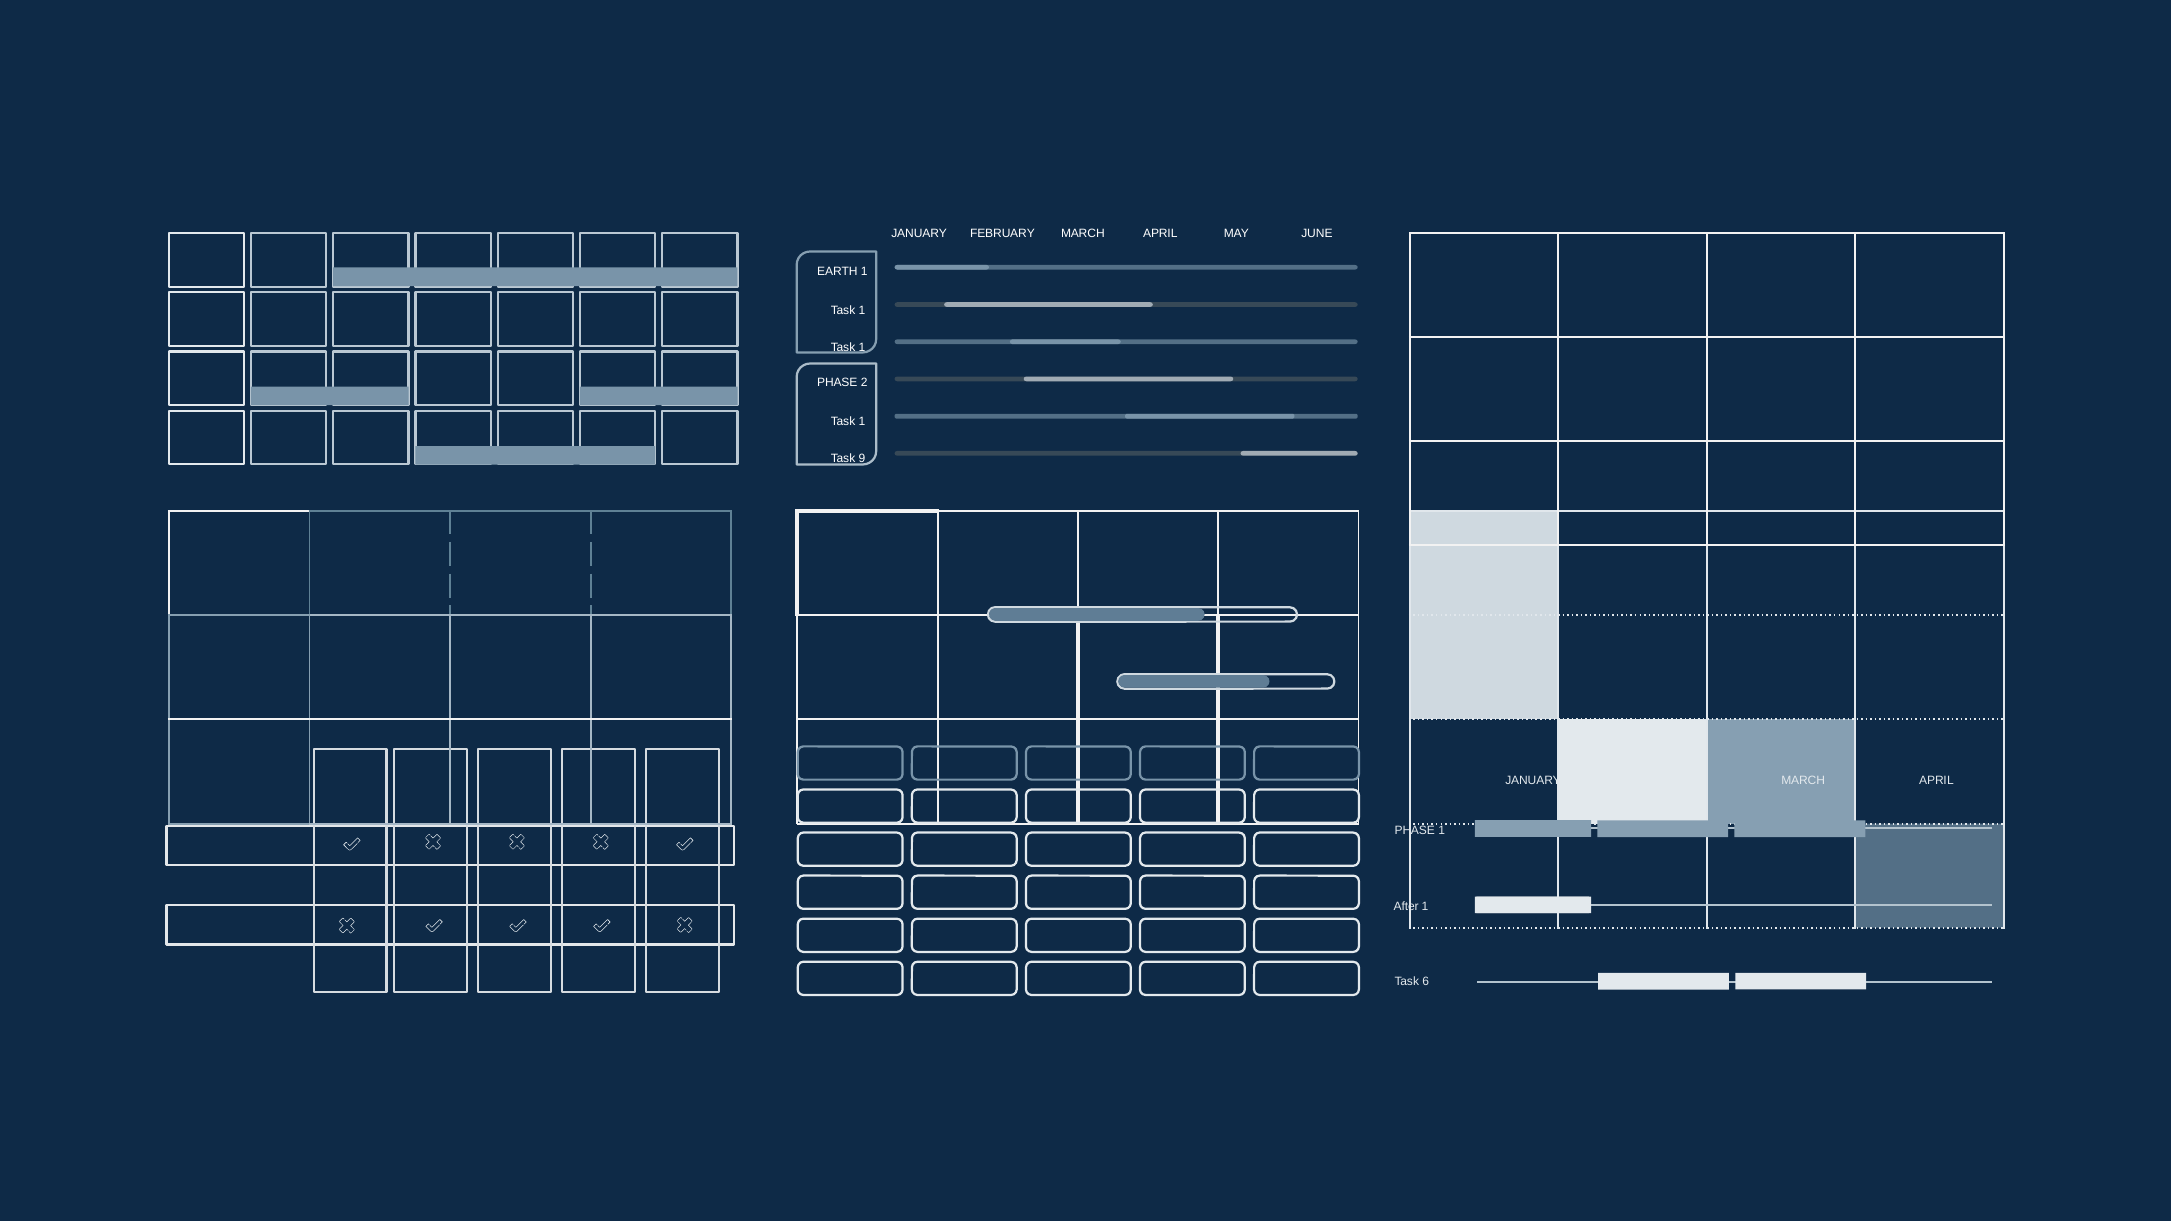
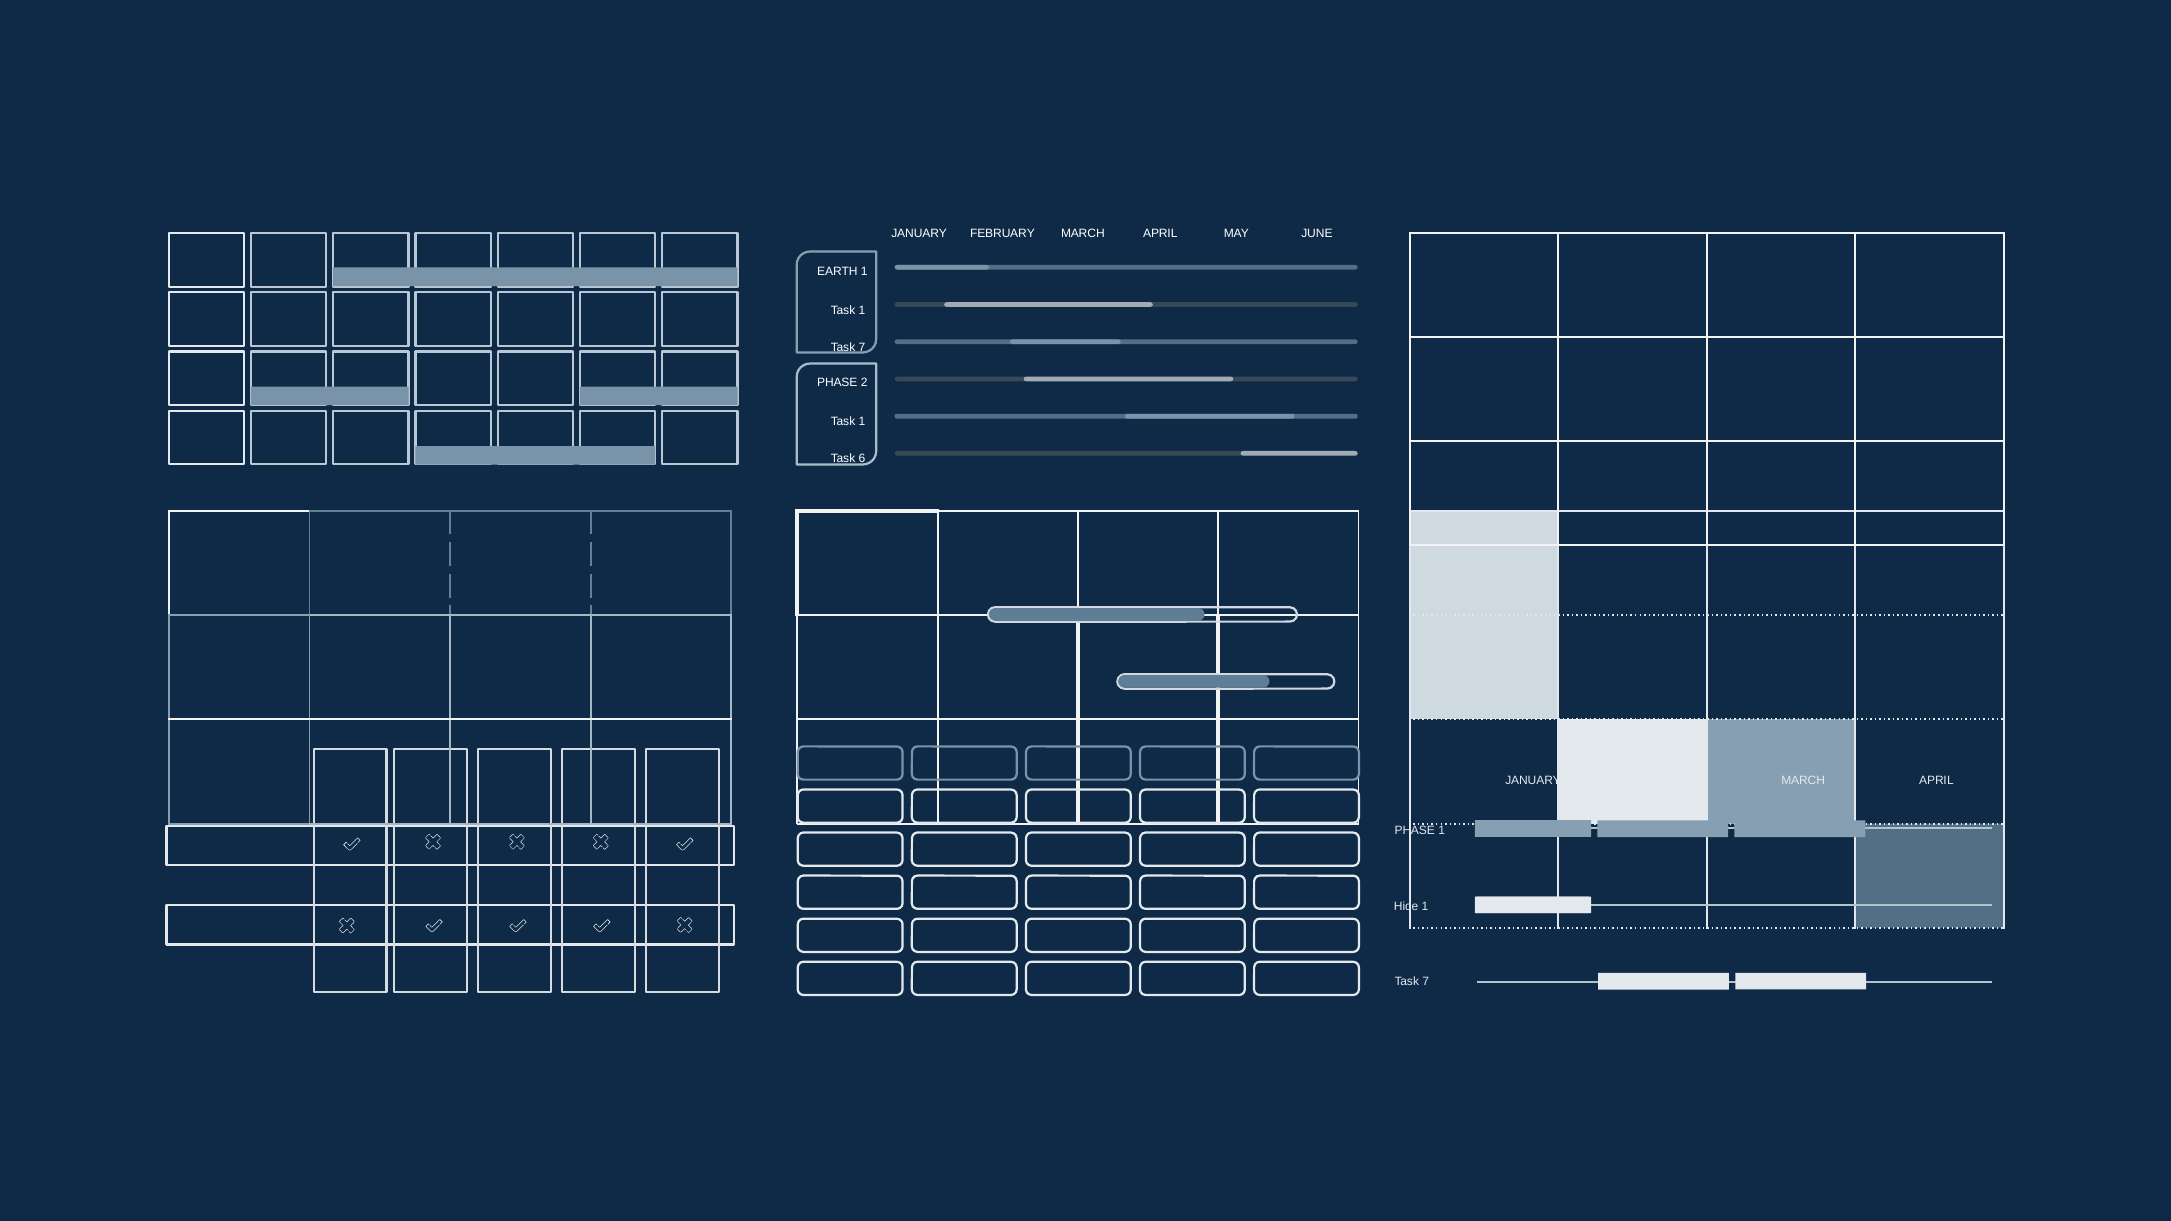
1: 1 -> 7 (862, 347)
9: 9 -> 6 (862, 459)
After: After -> Hide (1406, 907)
6: 6 -> 7 (1426, 982)
